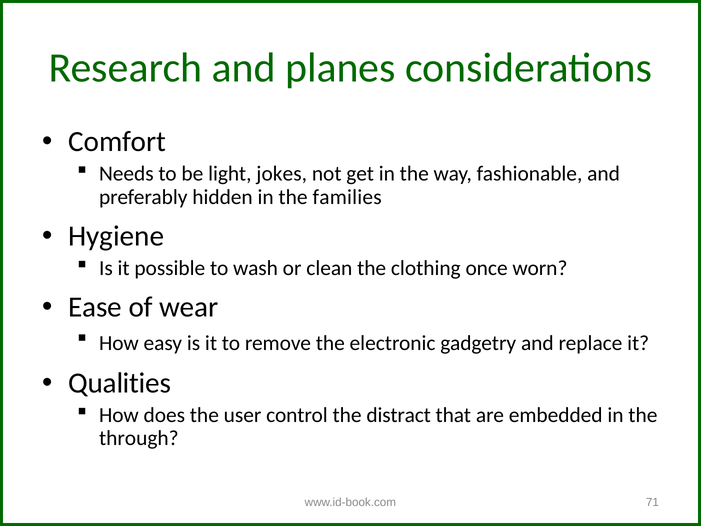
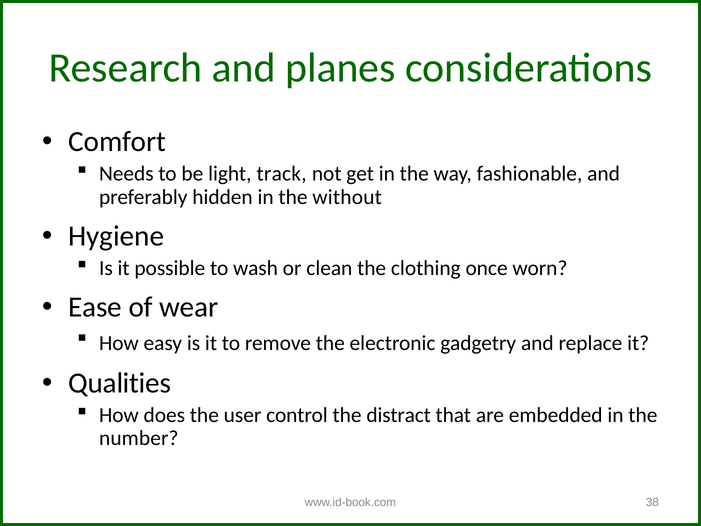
jokes: jokes -> track (282, 174)
families: families -> without (347, 197)
through: through -> number (139, 438)
71: 71 -> 38 (652, 502)
